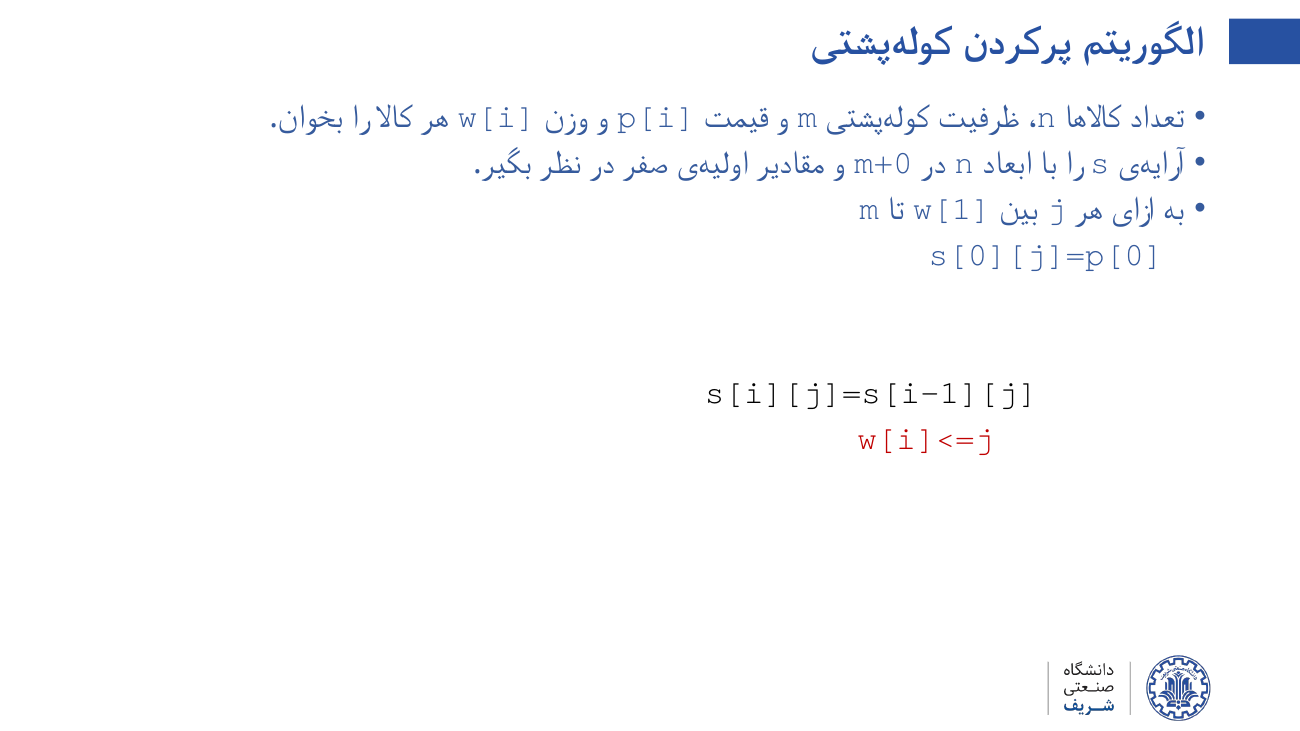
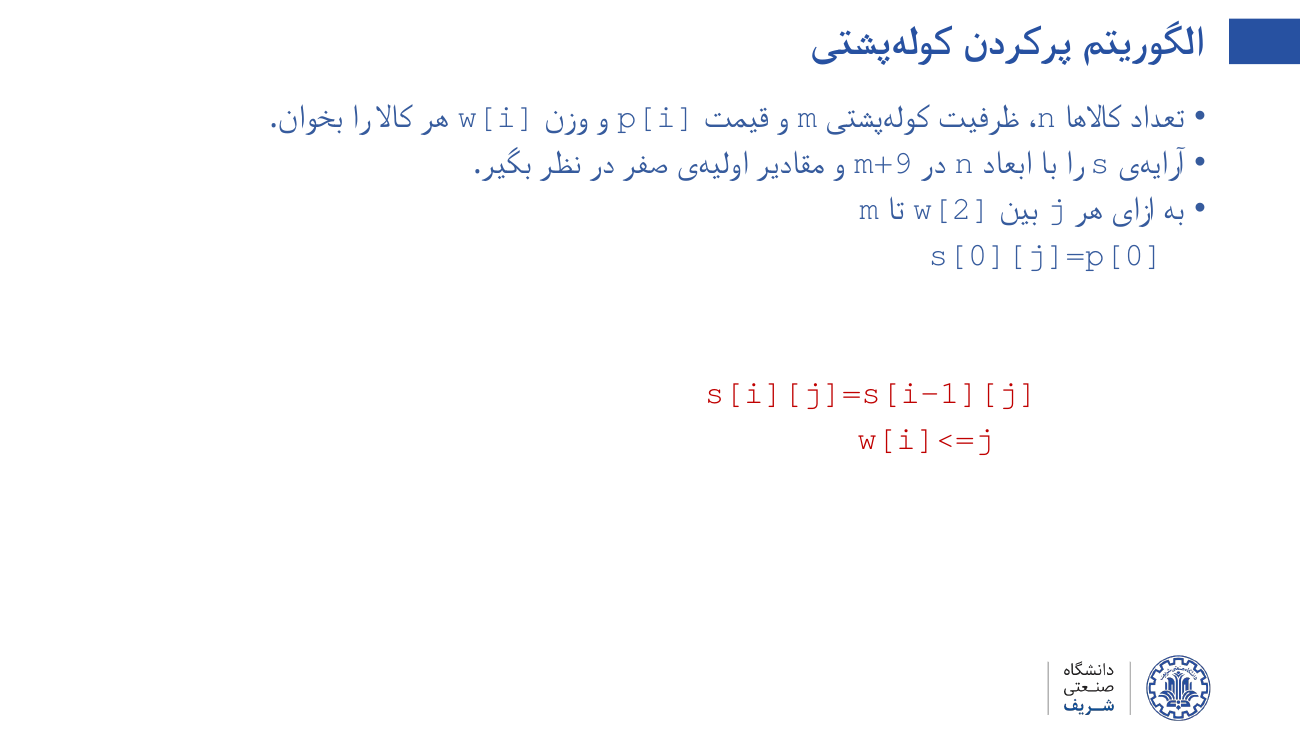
m+0: m+0 -> m+9 (883, 163)
w[1: w[1 -> w[2 (952, 209)
s[i][j]=s[i-1][j colour: black -> red (871, 393)
